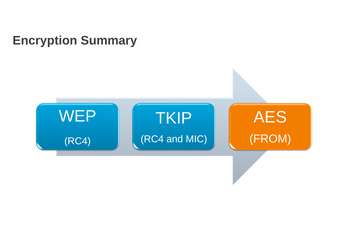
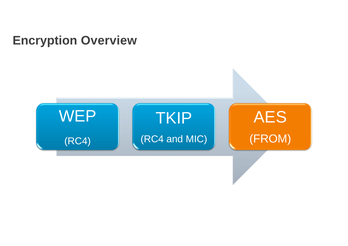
Summary: Summary -> Overview (109, 40)
